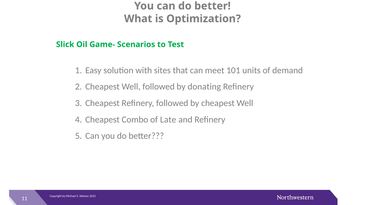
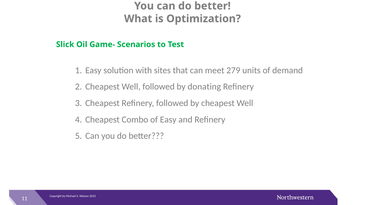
101: 101 -> 279 (233, 70)
of Late: Late -> Easy (168, 120)
